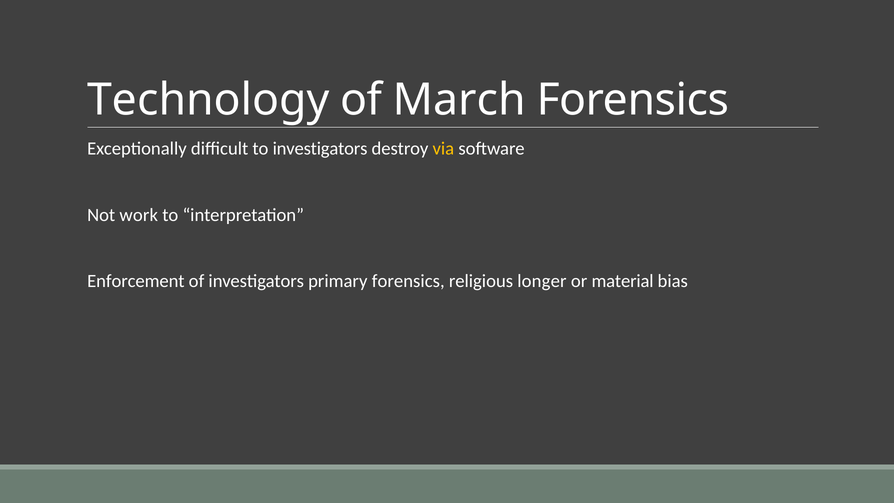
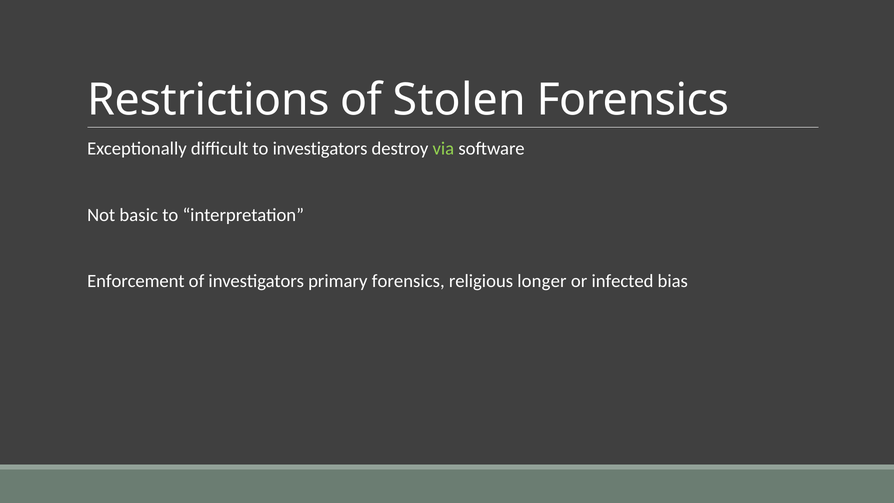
Technology: Technology -> Restrictions (208, 100)
March: March -> Stolen (459, 100)
via colour: yellow -> light green (443, 149)
work: work -> basic (139, 215)
material: material -> infected (622, 281)
